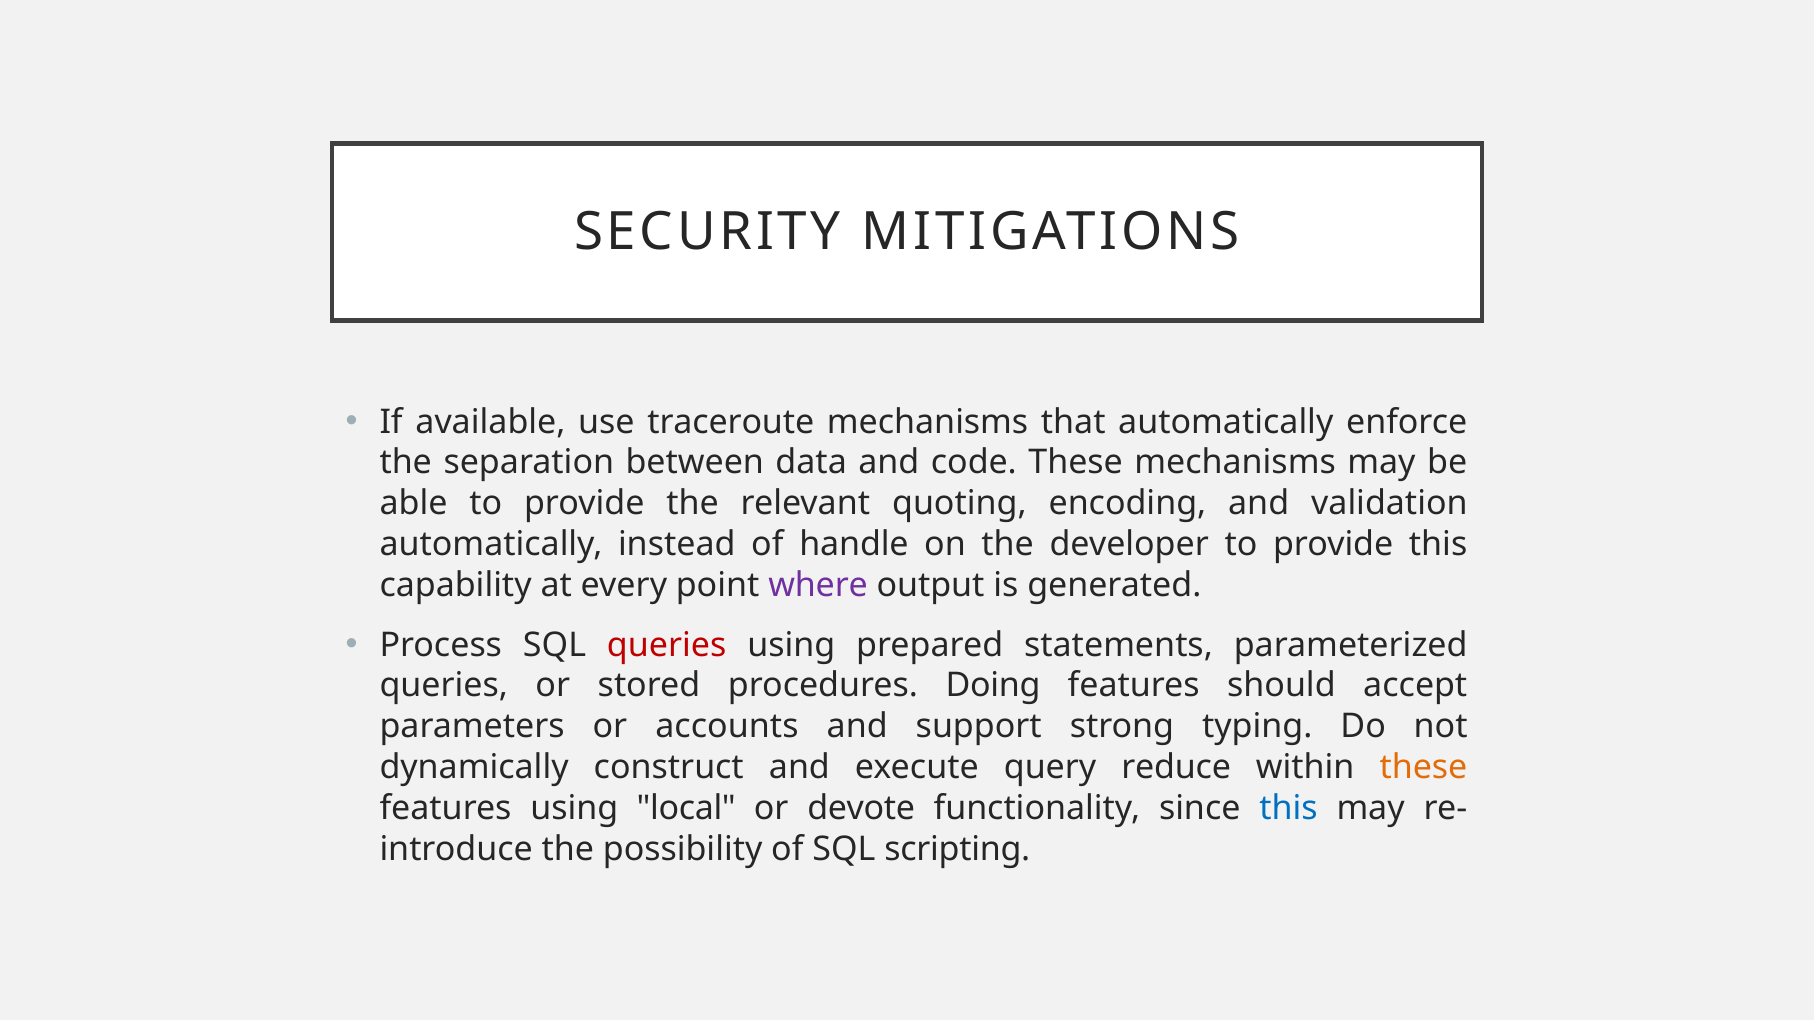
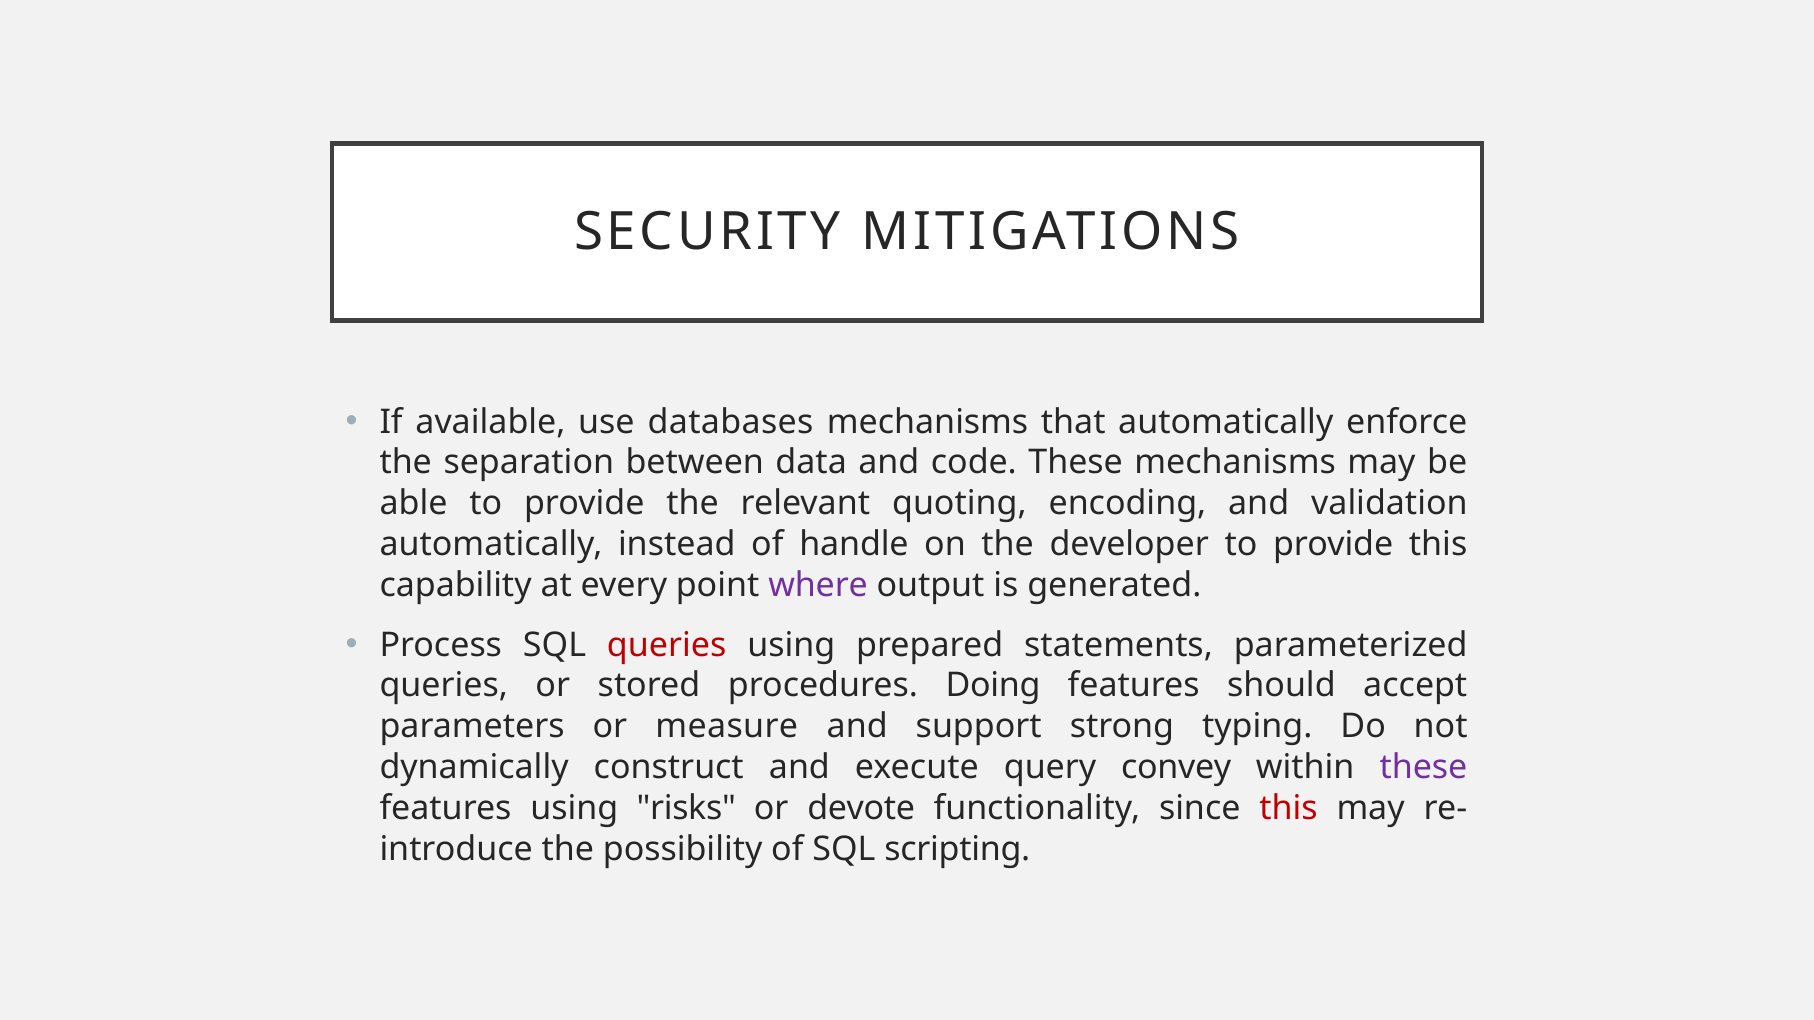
traceroute: traceroute -> databases (731, 422)
accounts: accounts -> measure (727, 727)
reduce: reduce -> convey (1176, 768)
these colour: orange -> purple (1423, 768)
local: local -> risks (686, 808)
this colour: blue -> red (1289, 808)
